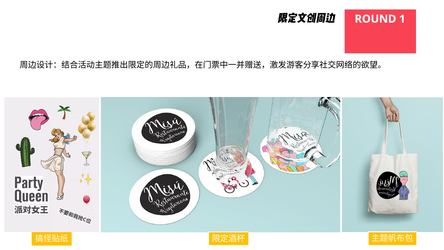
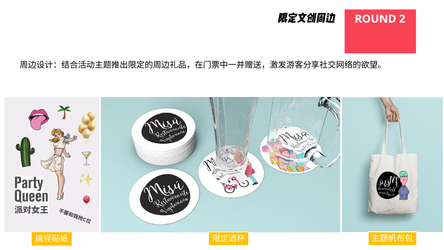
1: 1 -> 2 (402, 19)
